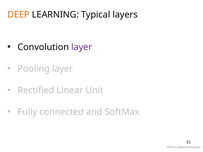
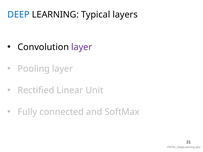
DEEP colour: orange -> blue (19, 15)
